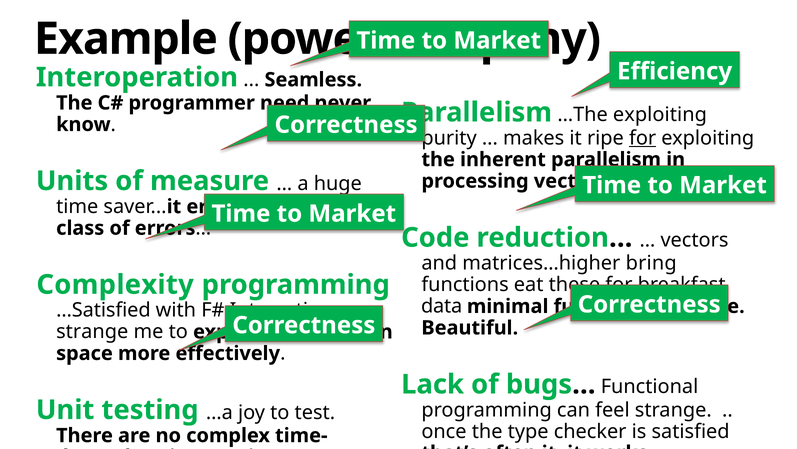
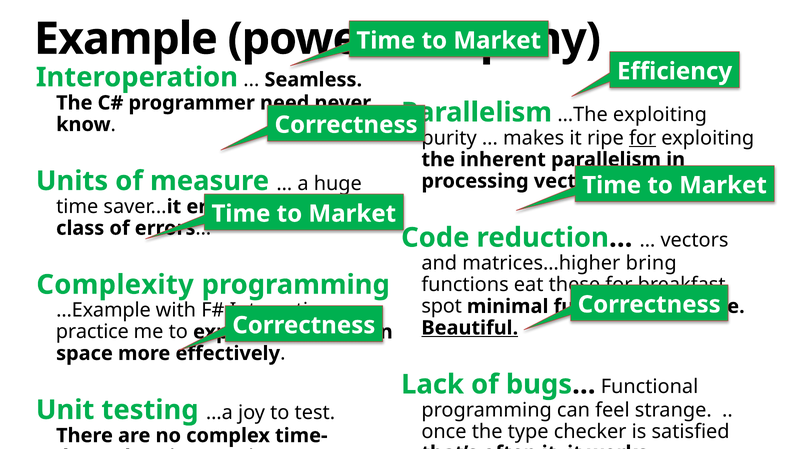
data: data -> spot (442, 306)
…Satisfied: …Satisfied -> …Example (103, 310)
Beautiful underline: none -> present (470, 328)
strange: strange -> practice (92, 332)
